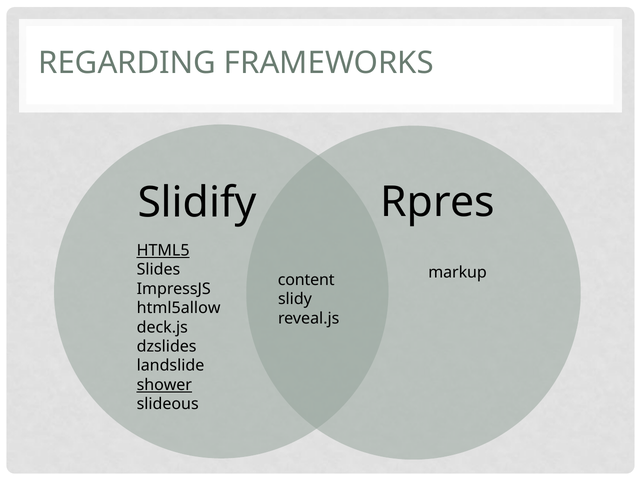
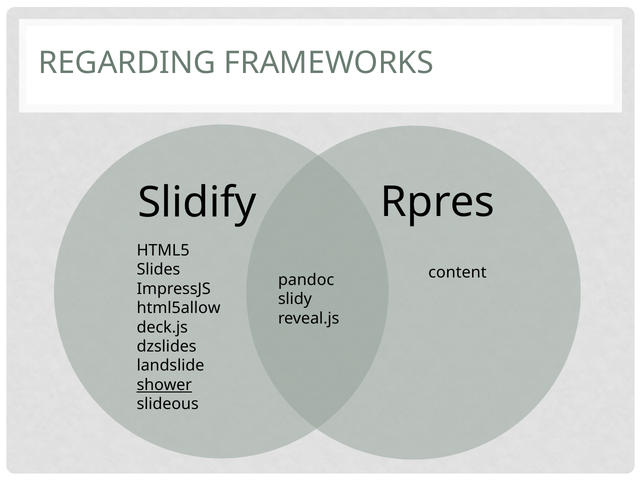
HTML5 underline: present -> none (163, 251)
markup: markup -> content (457, 273)
content: content -> pandoc (306, 280)
